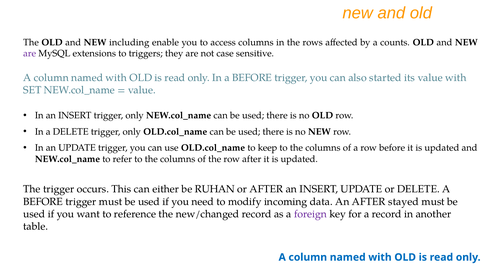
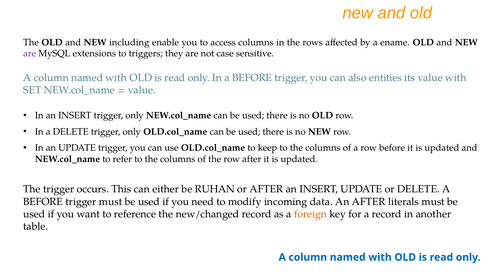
counts: counts -> ename (395, 42)
started: started -> entities (386, 78)
stayed: stayed -> literals (404, 202)
foreign colour: purple -> orange (311, 214)
